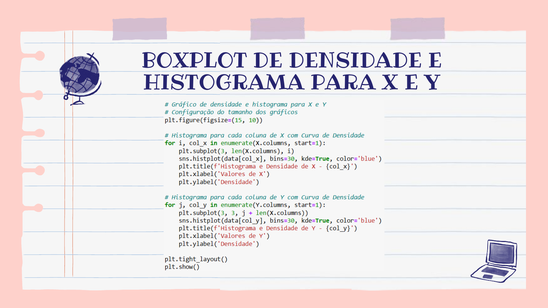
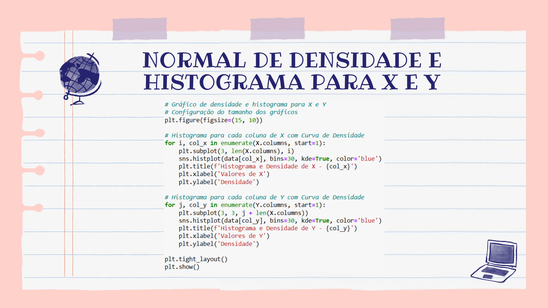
BOXPLOT: BOXPLOT -> NORMAL (194, 61)
